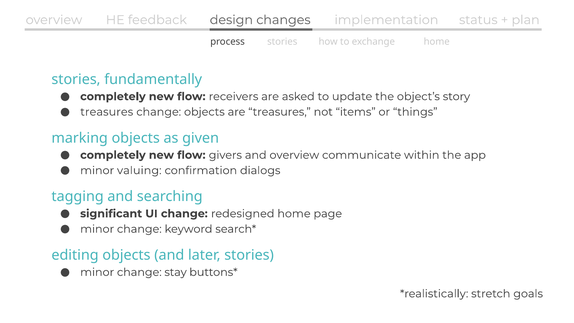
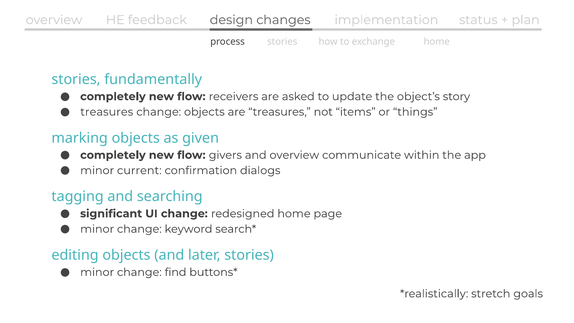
valuing: valuing -> current (139, 170)
stay: stay -> find (176, 272)
